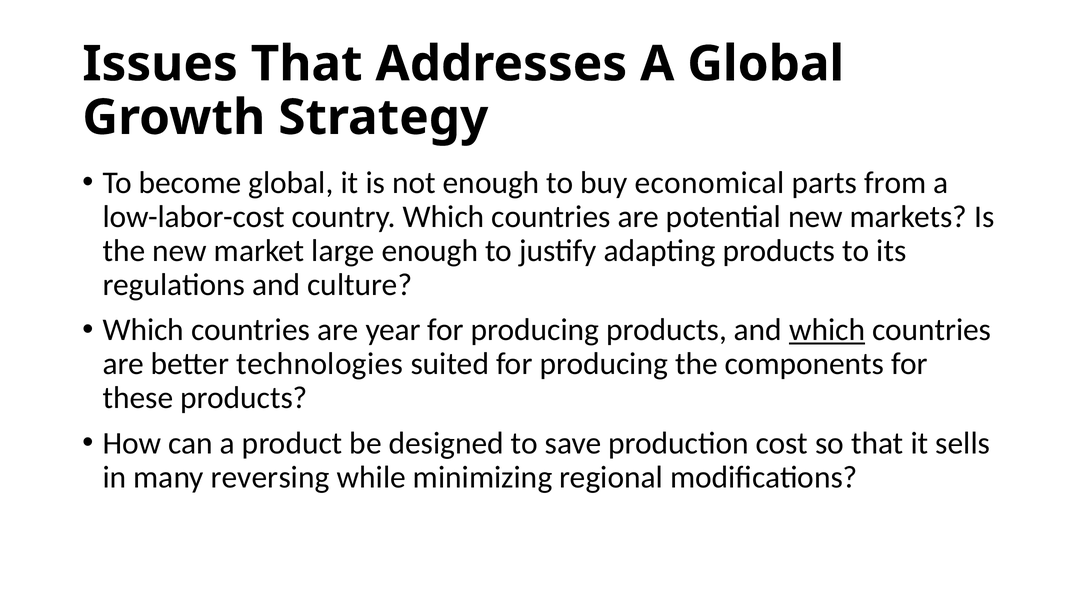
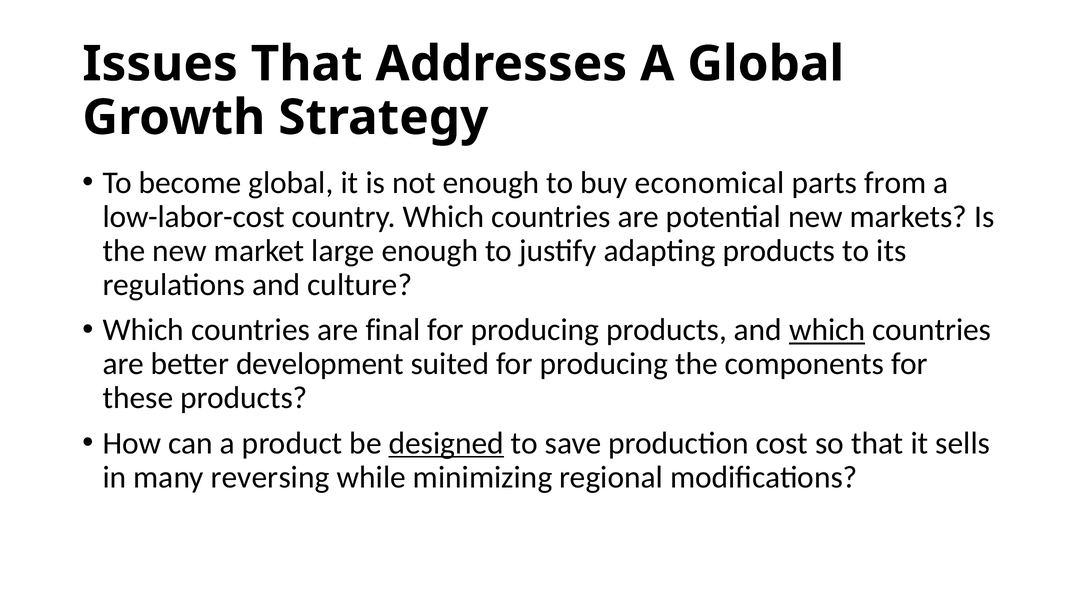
year: year -> final (393, 330)
technologies: technologies -> development (320, 364)
designed underline: none -> present (446, 443)
